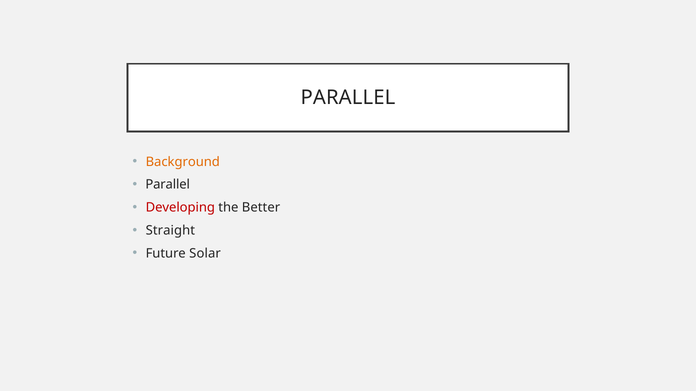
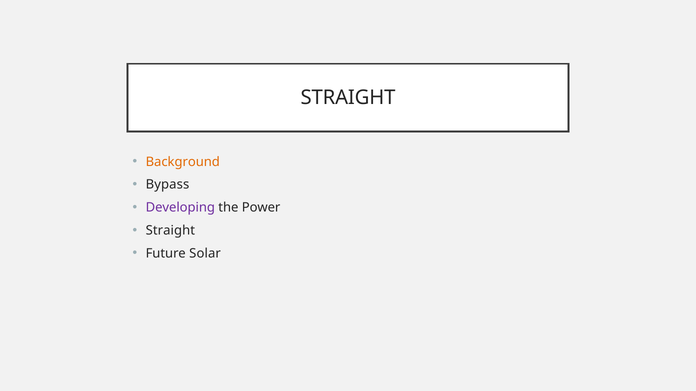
PARALLEL: PARALLEL -> STRAIGHT (348, 98)
Parallel: Parallel -> Bypass (168, 185)
Developing colour: red -> purple (180, 208)
Better: Better -> Power (261, 208)
